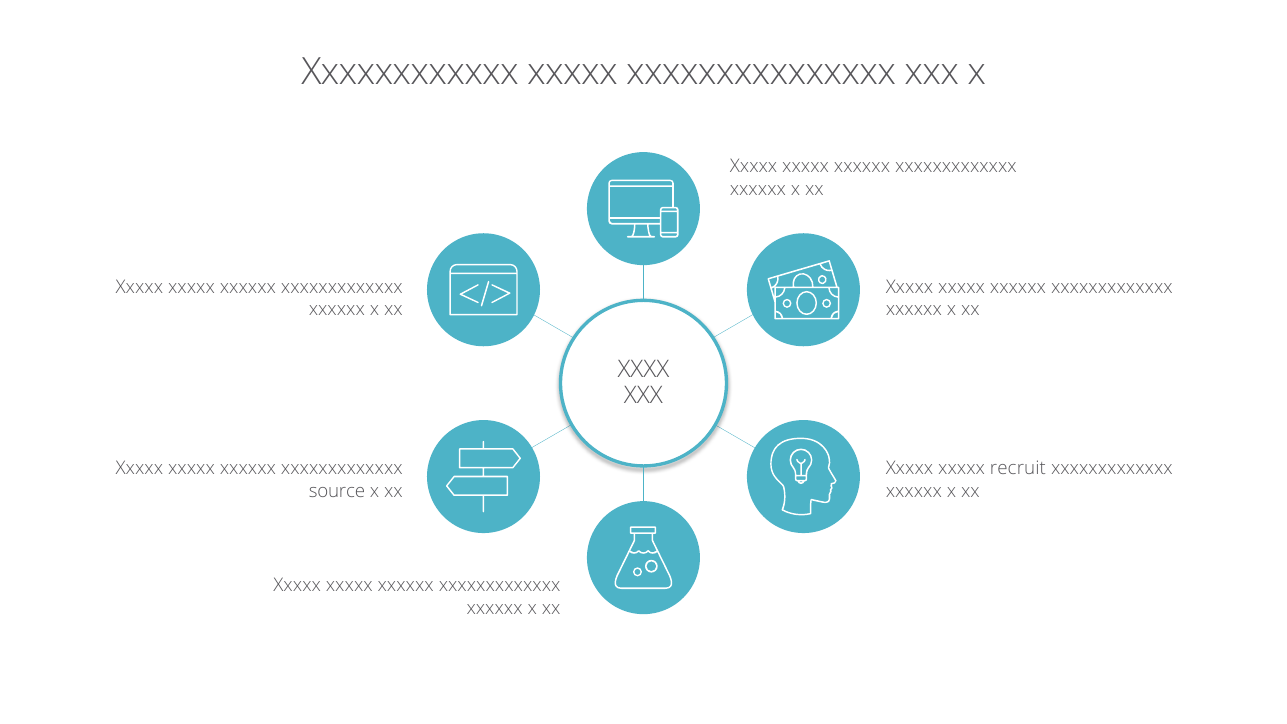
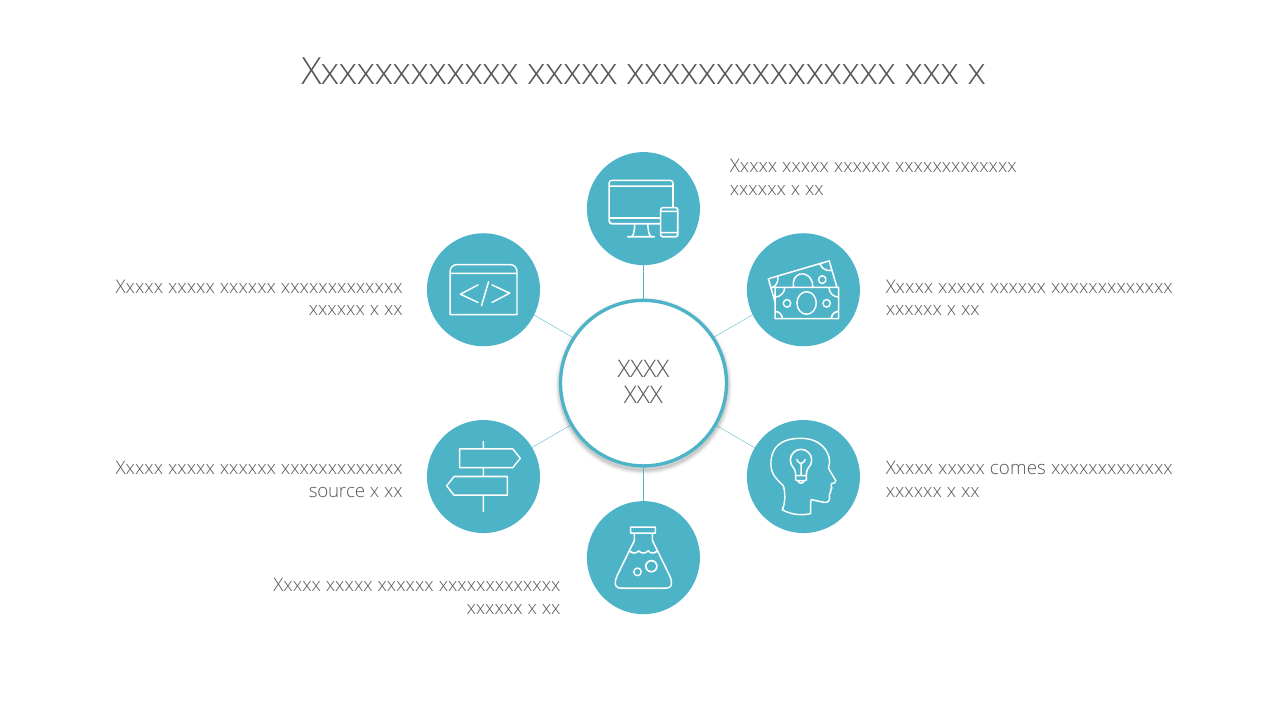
recruit: recruit -> comes (1018, 468)
